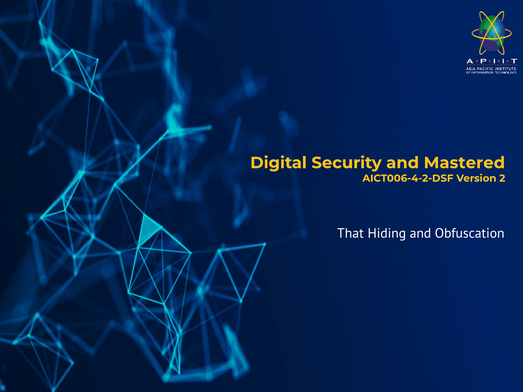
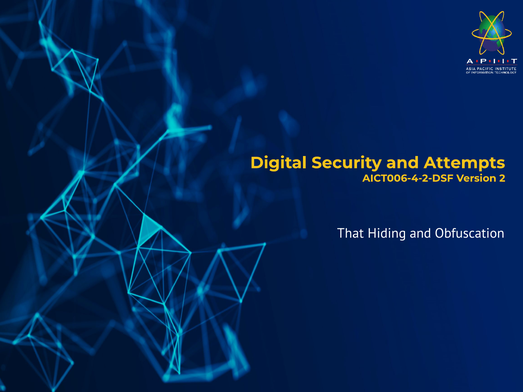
Mastered: Mastered -> Attempts (464, 163)
